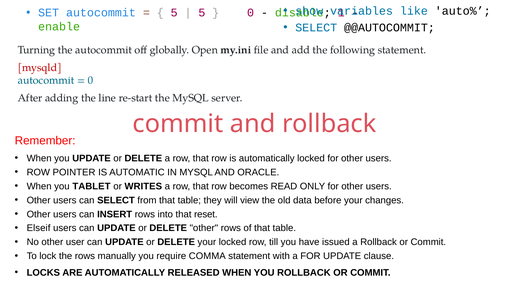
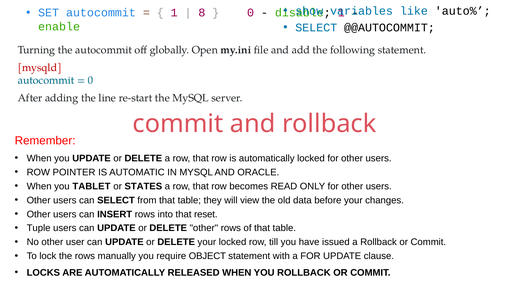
5: 5 -> 1 (174, 13)
5: 5 -> 8 (202, 13)
WRITES: WRITES -> STATES (143, 186)
Elseif: Elseif -> Tuple (39, 228)
COMMA: COMMA -> OBJECT (207, 256)
